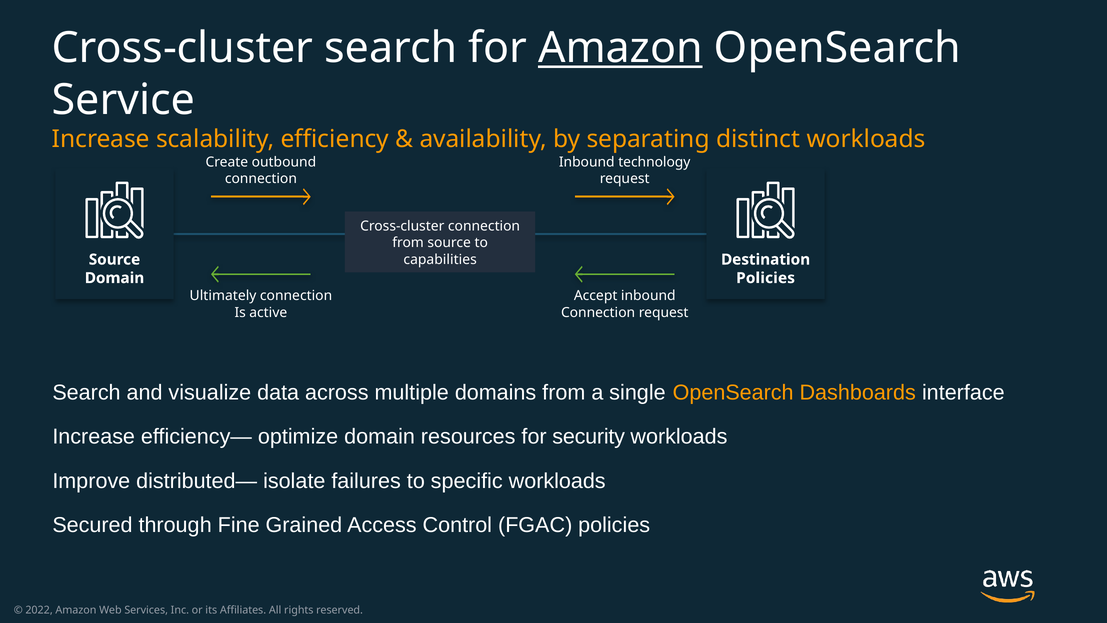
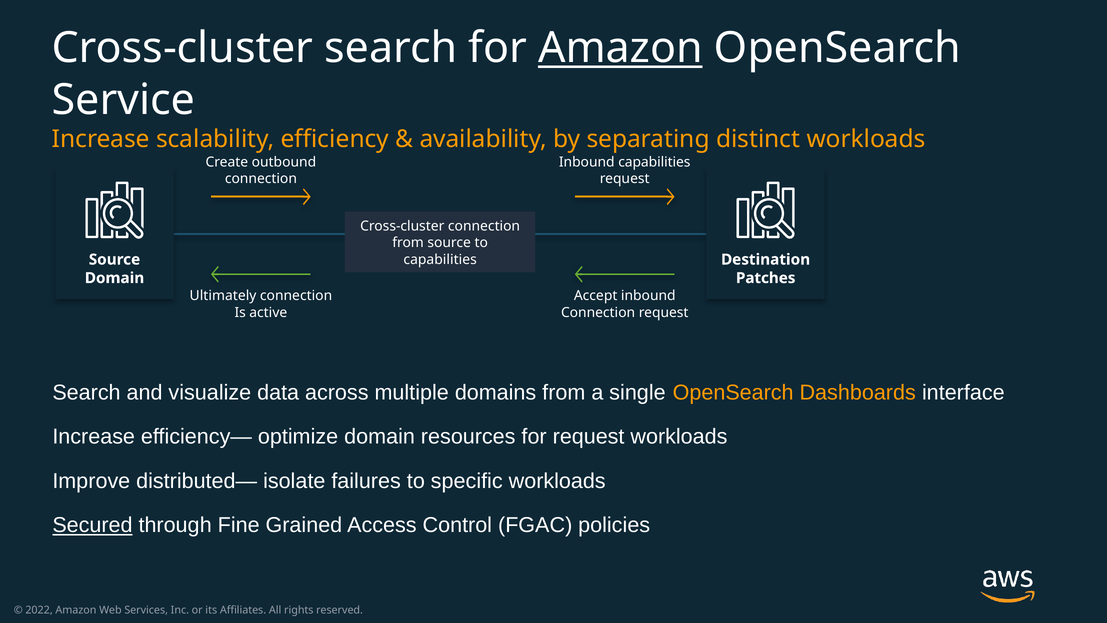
Inbound technology: technology -> capabilities (654, 162)
Policies: Policies -> Patches (766, 278)
for security: security -> request (589, 437)
Secured underline: none -> present (92, 525)
